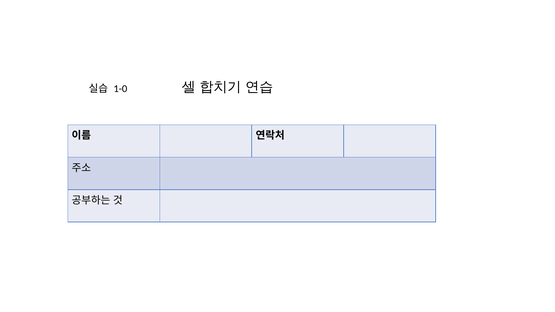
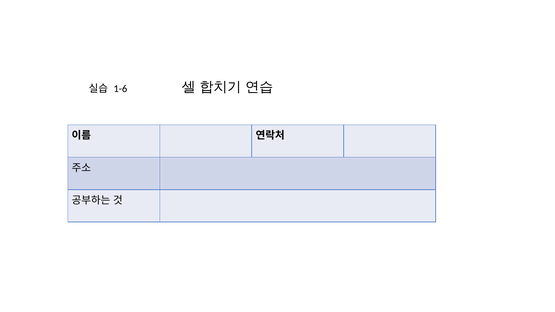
1-0: 1-0 -> 1-6 (120, 89)
